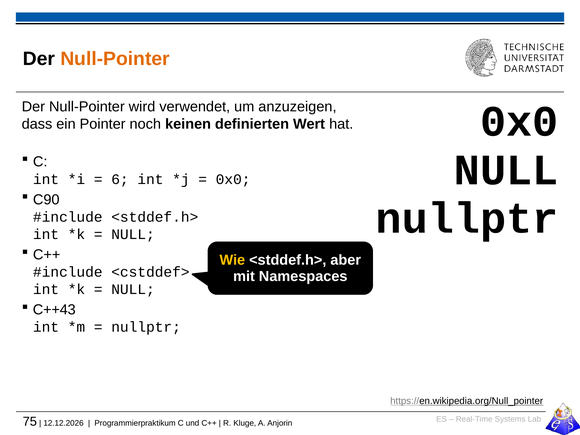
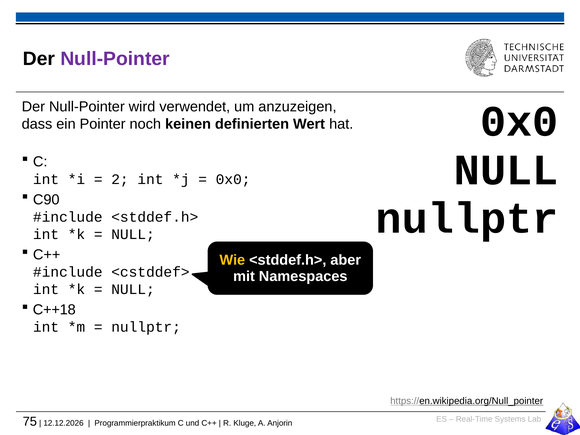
Null-Pointer colour: orange -> purple (115, 59)
6: 6 -> 2 (120, 179)
C++43: C++43 -> C++18 (54, 310)
